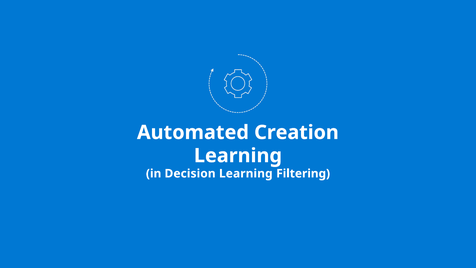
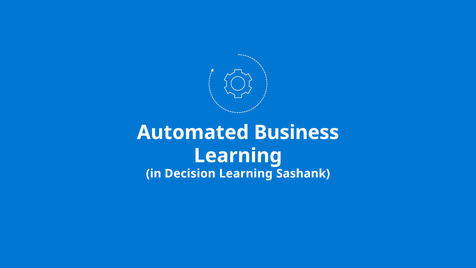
Creation: Creation -> Business (297, 132)
Filtering: Filtering -> Sashank (303, 173)
